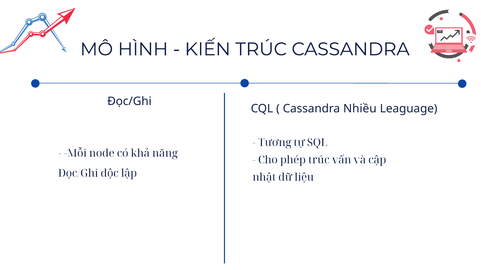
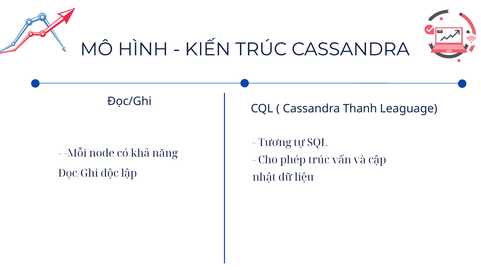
Nhiều: Nhiều -> Thanh (360, 109)
